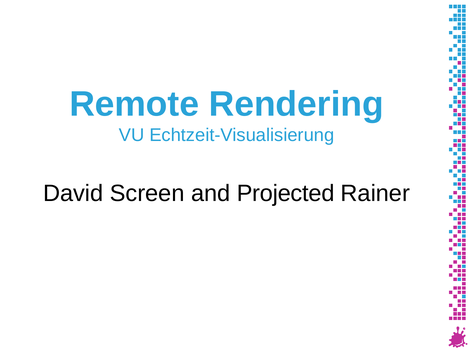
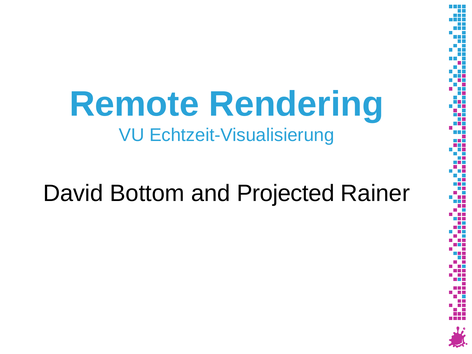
Screen: Screen -> Bottom (147, 194)
